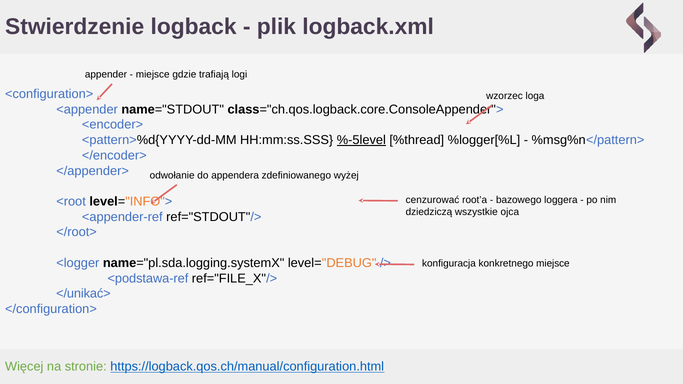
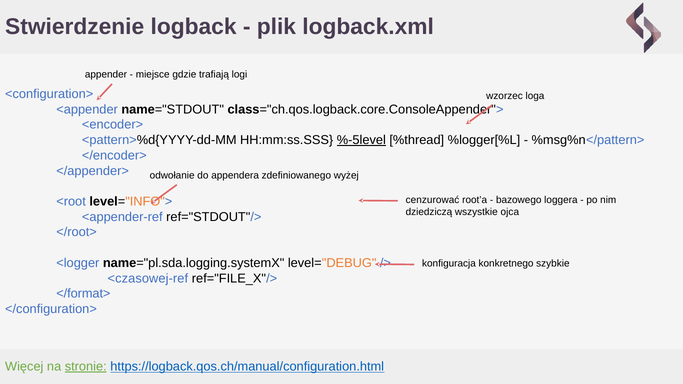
konkretnego miejsce: miejsce -> szybkie (553, 264)
<podstawa-ref: <podstawa-ref -> <czasowej-ref (148, 278)
</unikać>: </unikać> -> </format> (83, 294)
stronie underline: none -> present (86, 367)
